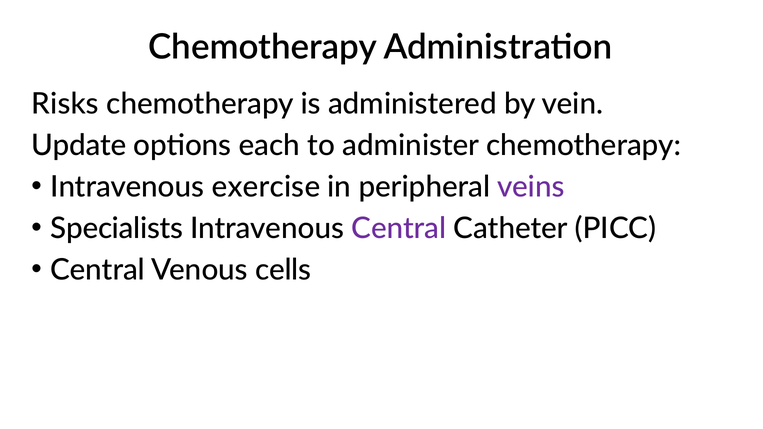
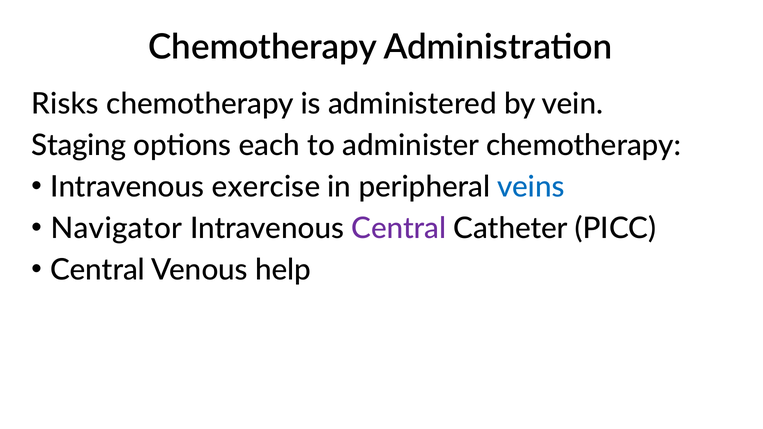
Update: Update -> Staging (79, 145)
veins colour: purple -> blue (531, 187)
Specialists: Specialists -> Navigator (116, 229)
cells: cells -> help (283, 270)
